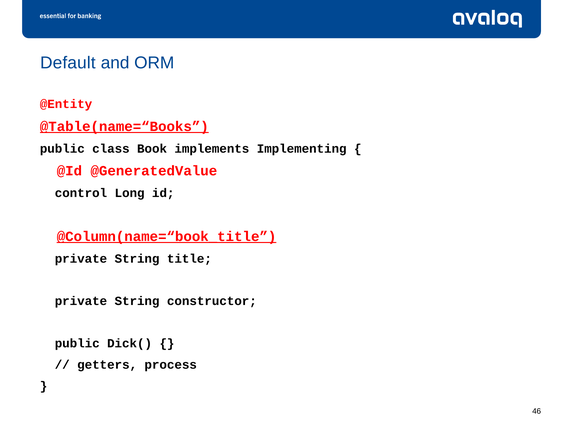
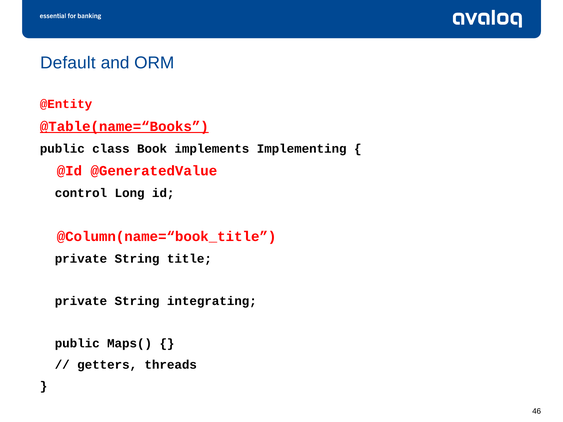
@Column(name=“book_title underline: present -> none (167, 237)
constructor: constructor -> integrating (212, 301)
Dick(: Dick( -> Maps( (130, 344)
process: process -> threads (171, 365)
